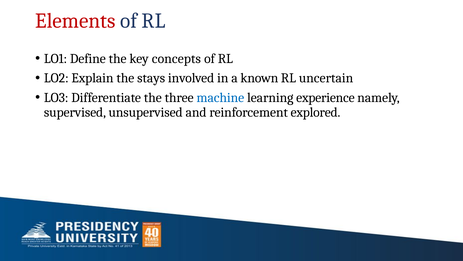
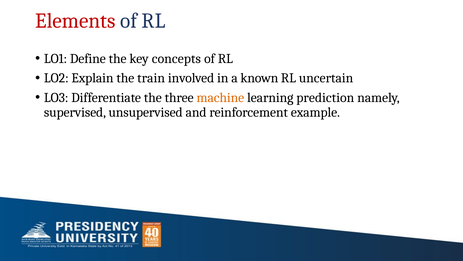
stays: stays -> train (151, 78)
machine colour: blue -> orange (220, 97)
experience: experience -> prediction (325, 97)
explored: explored -> example (315, 112)
